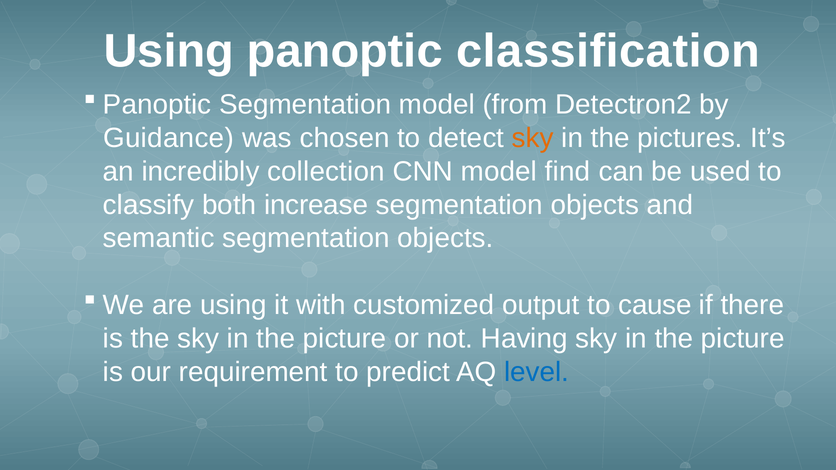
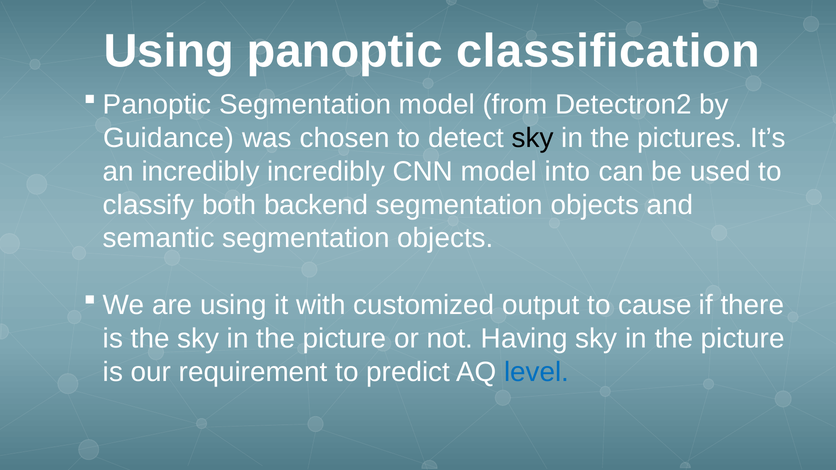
sky colour: orange -> black (533, 138)
incredibly collection: collection -> incredibly (326, 171)
find: find -> into (568, 171)
increase: increase -> backend (316, 205)
